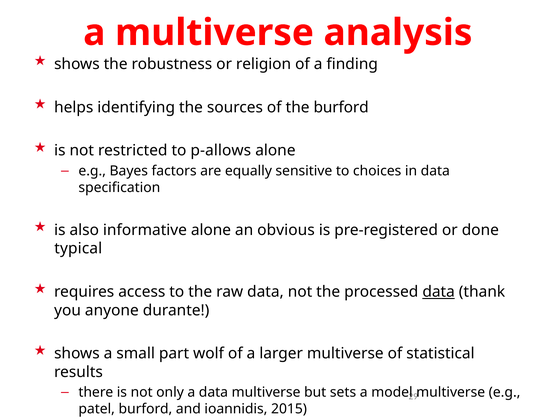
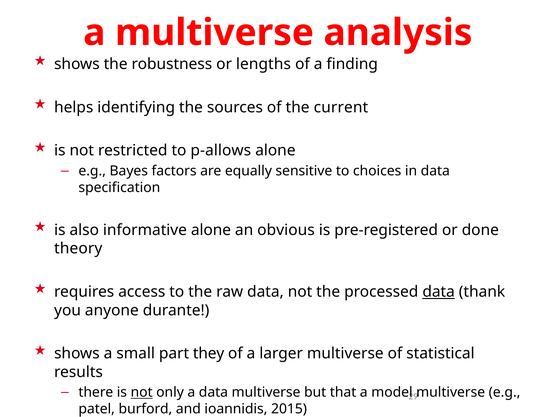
religion: religion -> lengths (263, 64)
the burford: burford -> current (341, 107)
typical: typical -> theory (78, 248)
wolf: wolf -> they (209, 354)
not underline: none -> present (142, 392)
sets: sets -> that (343, 392)
